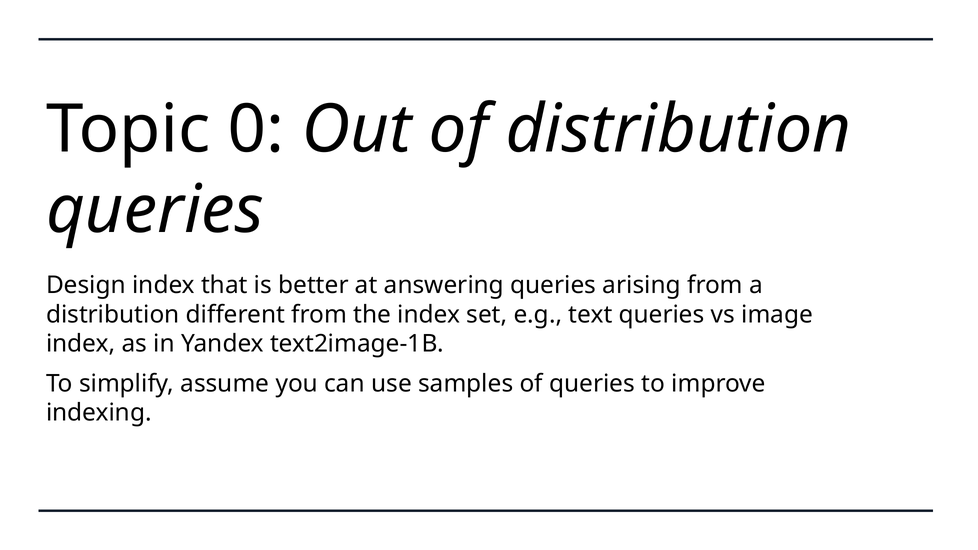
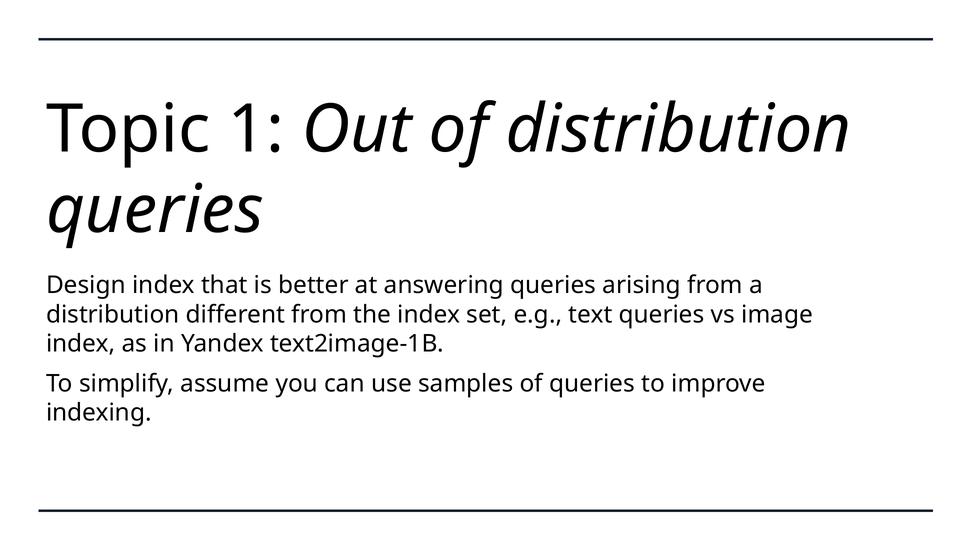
0: 0 -> 1 (256, 129)
